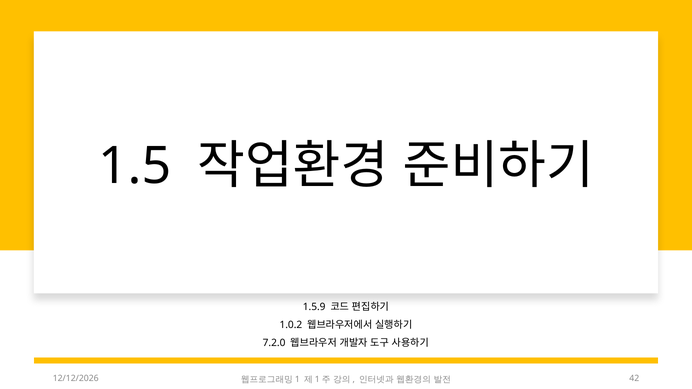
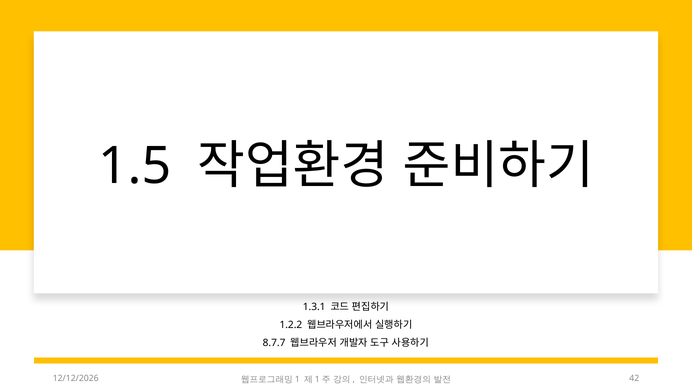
1.5.9: 1.5.9 -> 1.3.1 (314, 307)
1.0.2: 1.0.2 -> 1.2.2 (291, 325)
7.2.0: 7.2.0 -> 8.7.7 (274, 343)
